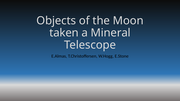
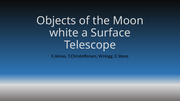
taken: taken -> white (64, 33)
Mineral: Mineral -> Surface (111, 33)
